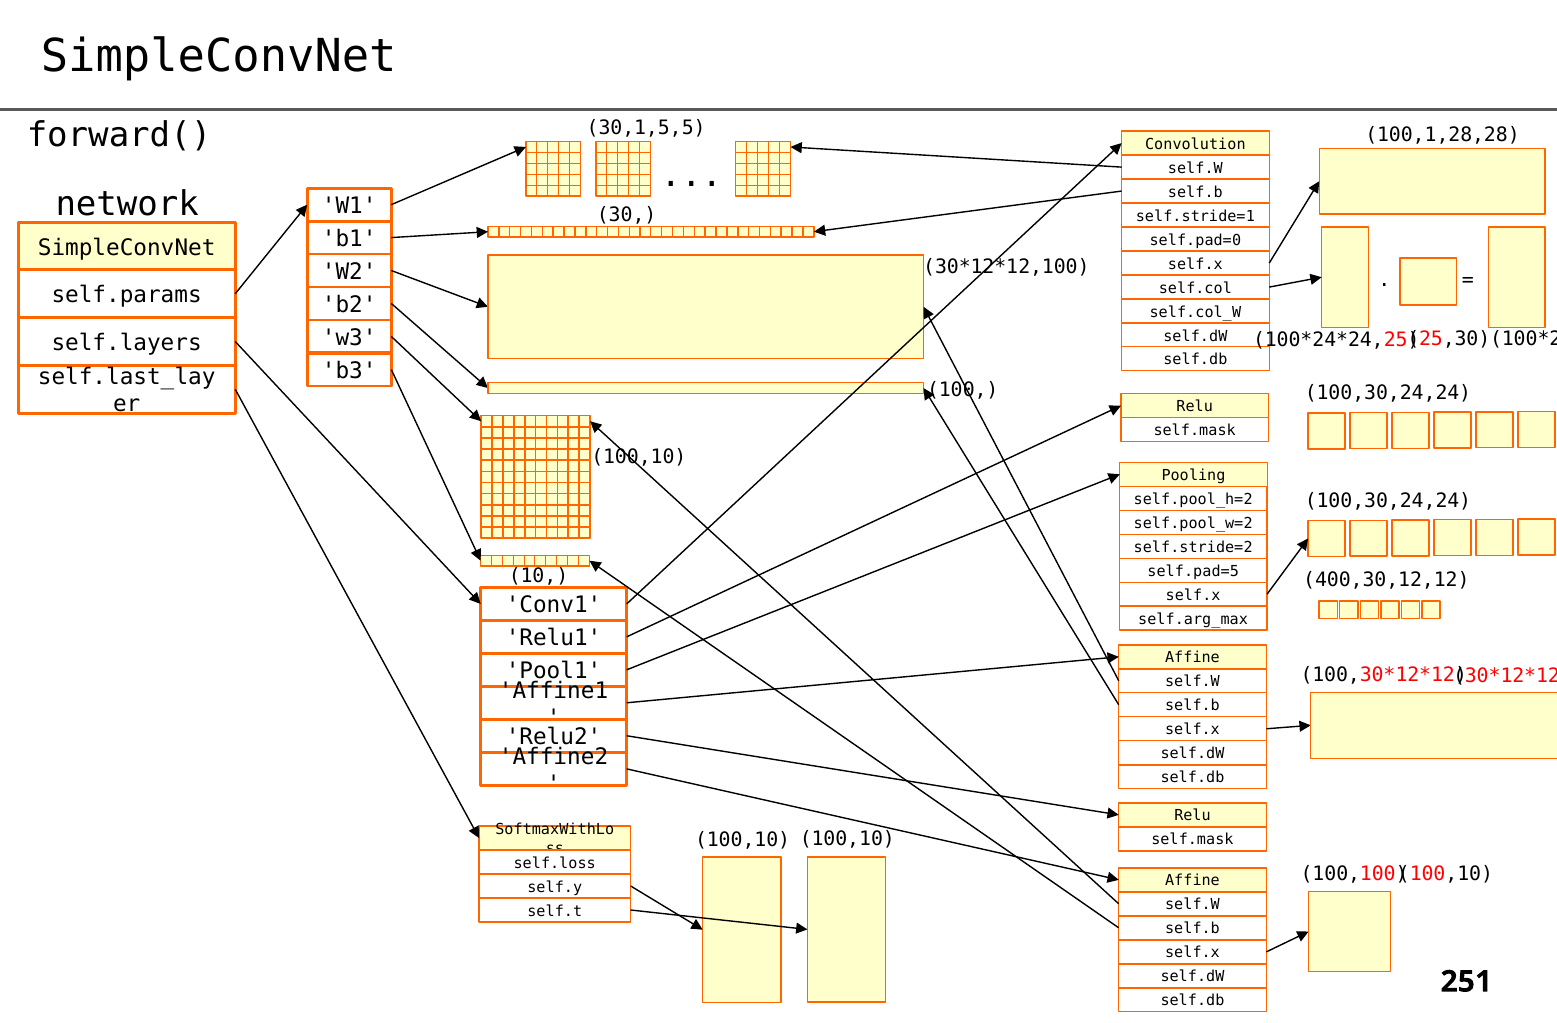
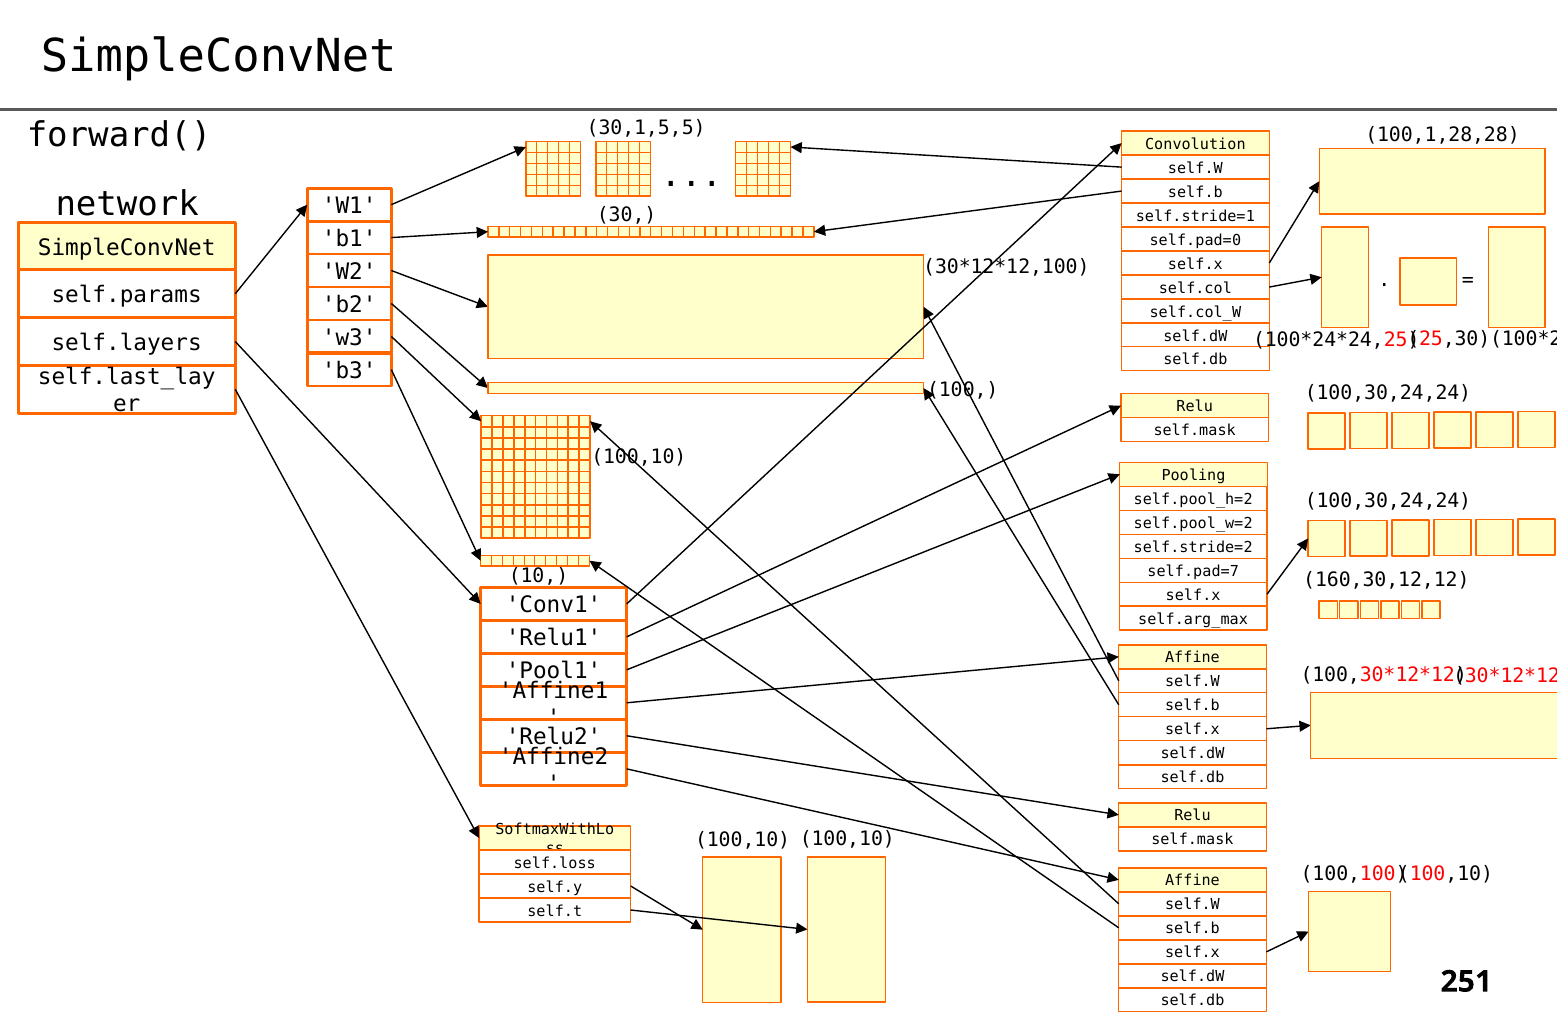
self.pad=5: self.pad=5 -> self.pad=7 (1193, 571)
400,30,12,12: 400,30,12,12 -> 160,30,12,12 (1386, 580)
